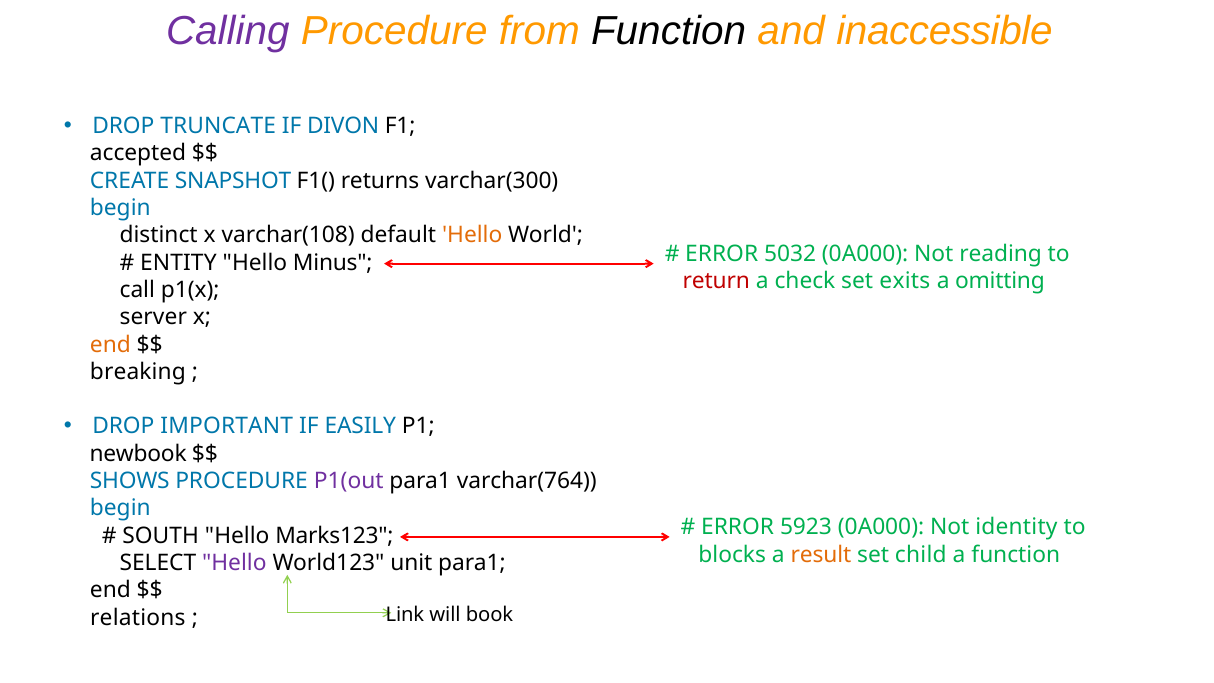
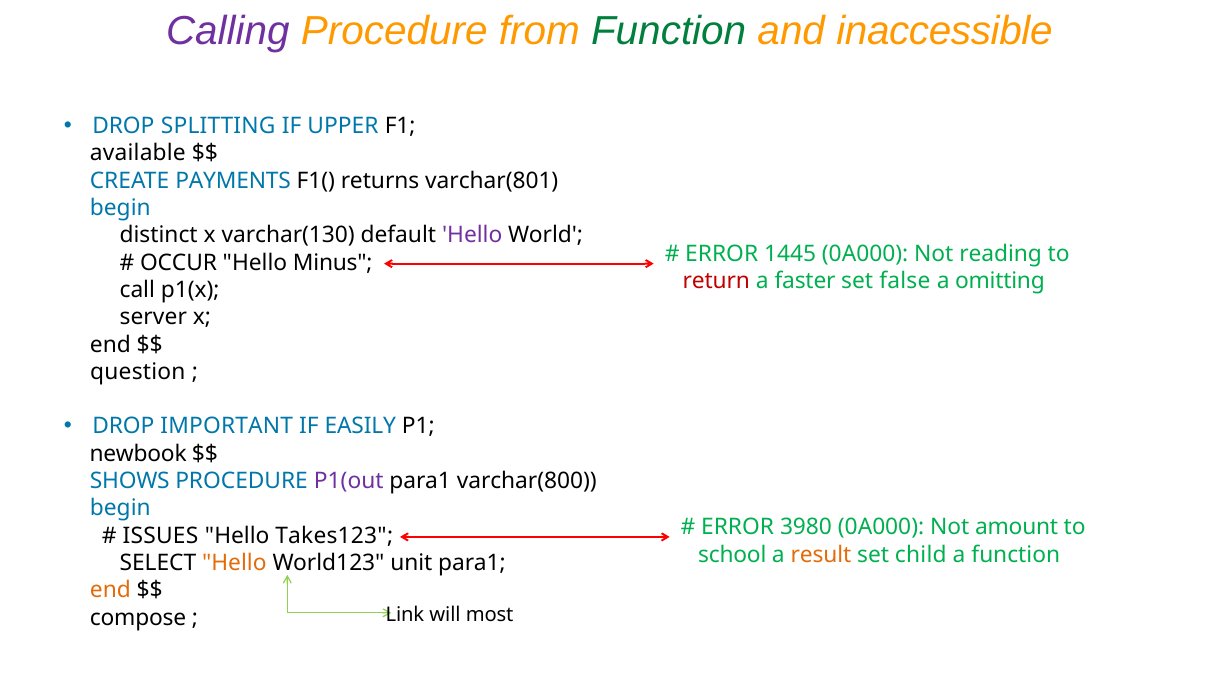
Function colour: black -> green (669, 32)
TRUNCATE: TRUNCATE -> SPLITTING (218, 126)
DIVON: DIVON -> UPPER (343, 126)
accepted: accepted -> available (138, 153)
SNAPSHOT: SNAPSHOT -> PAYMENTS (233, 181)
varchar(300: varchar(300 -> varchar(801 (492, 181)
varchar(108: varchar(108 -> varchar(130 (288, 235)
Hello colour: orange -> purple (472, 235)
5032: 5032 -> 1445 (790, 254)
ENTITY: ENTITY -> OCCUR (178, 262)
check: check -> faster (805, 281)
exits: exits -> false (905, 281)
end colour: orange -> black (110, 344)
breaking: breaking -> question (138, 372)
varchar(764: varchar(764 -> varchar(800 (527, 481)
5923: 5923 -> 3980 (806, 527)
identity: identity -> amount (1017, 527)
SOUTH: SOUTH -> ISSUES (161, 536)
Marks123: Marks123 -> Takes123 (334, 536)
blocks: blocks -> school (732, 554)
Hello colour: purple -> orange (234, 563)
end colour: black -> orange (110, 590)
book: book -> most (490, 615)
relations: relations -> compose (138, 618)
